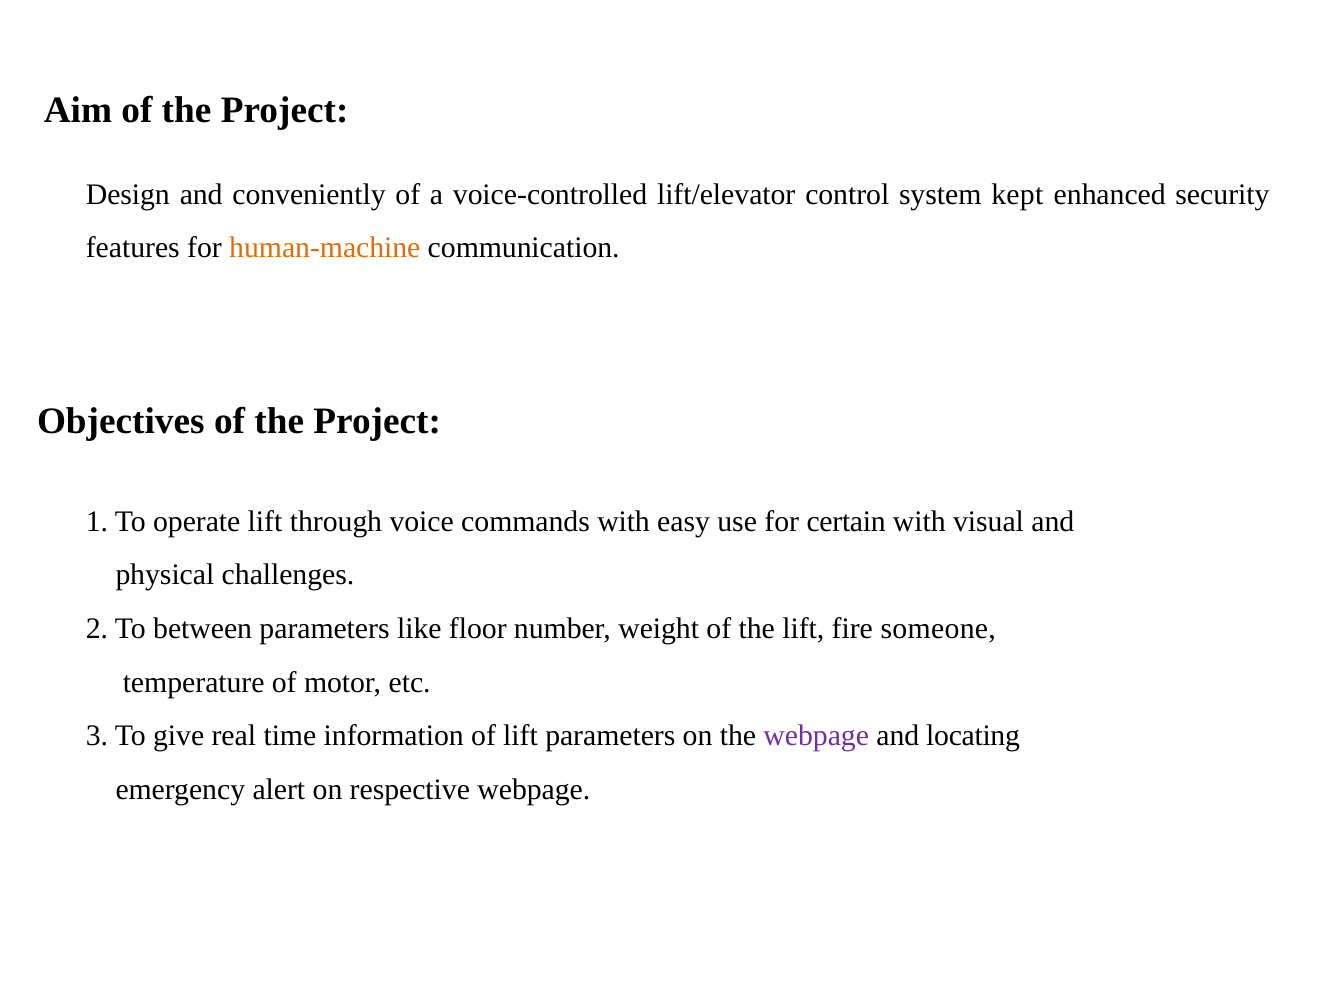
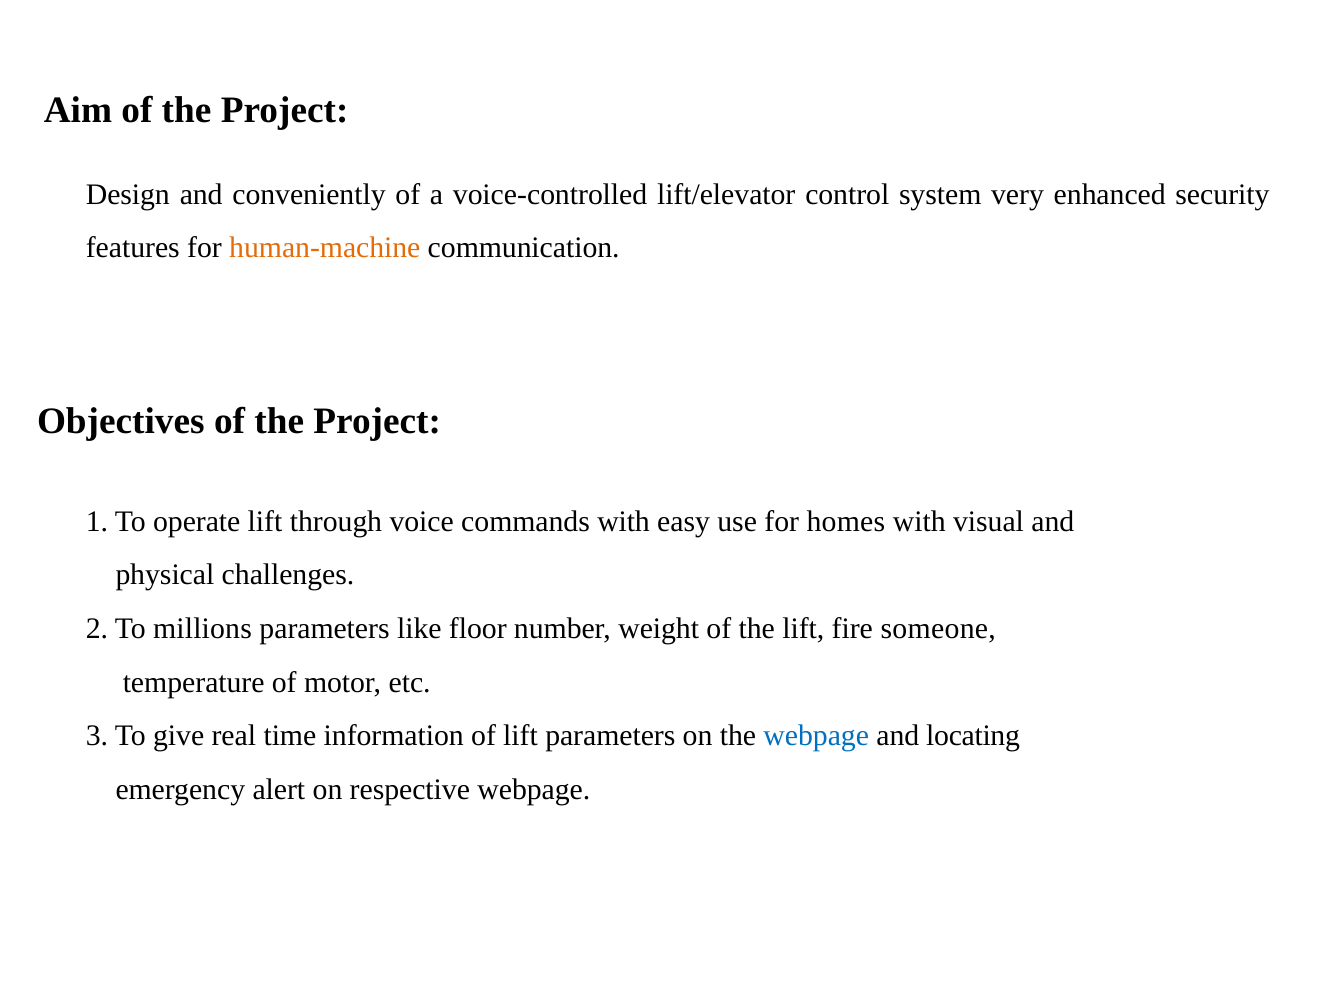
kept: kept -> very (1017, 194)
certain: certain -> homes (846, 521)
between: between -> millions (203, 629)
webpage colour: purple -> blue (816, 736)
